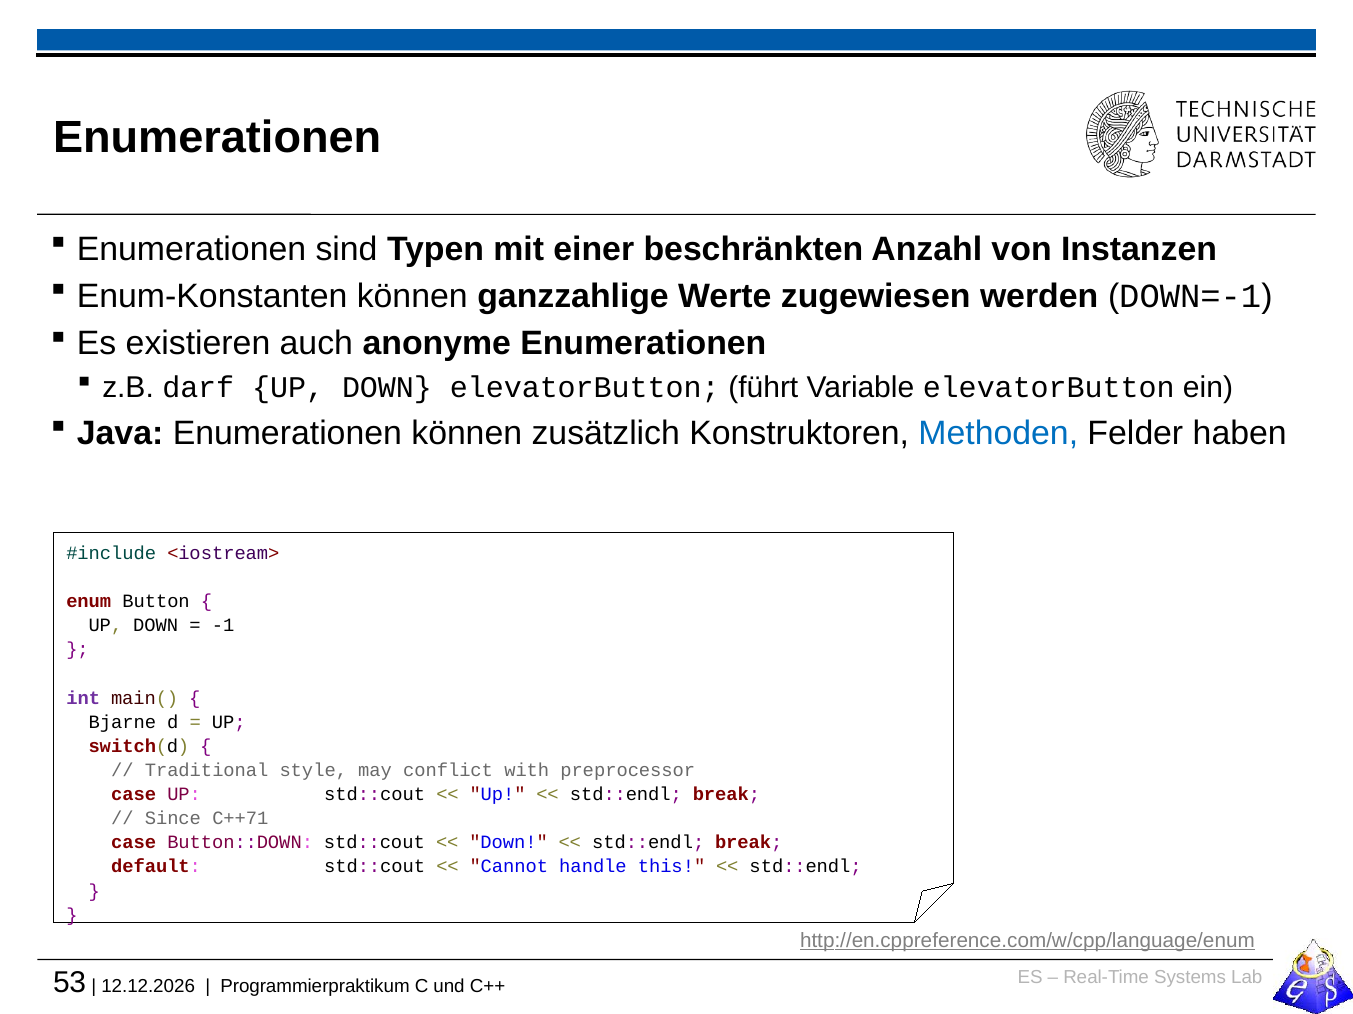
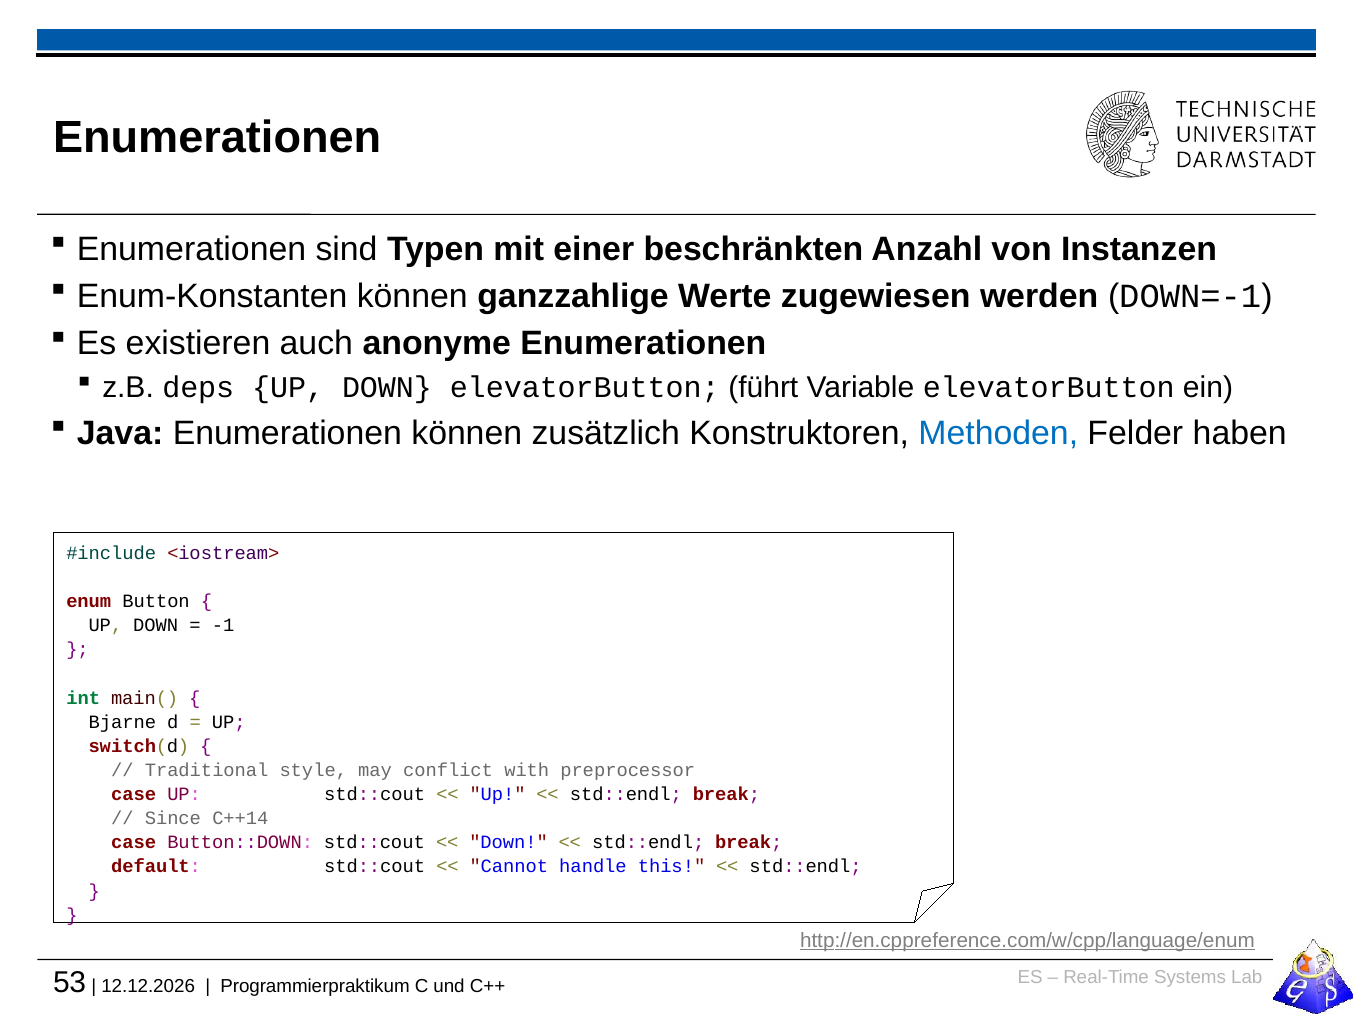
darf: darf -> deps (198, 388)
int colour: purple -> green (83, 699)
C++71: C++71 -> C++14 (240, 819)
